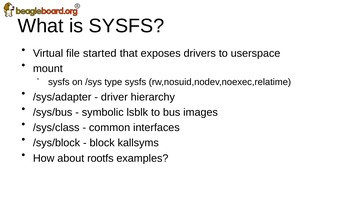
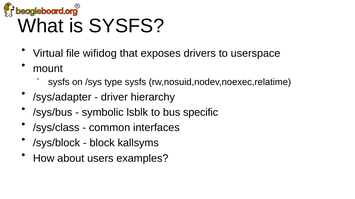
started: started -> wifidog (100, 53)
images: images -> specific (201, 113)
rootfs: rootfs -> users (100, 159)
